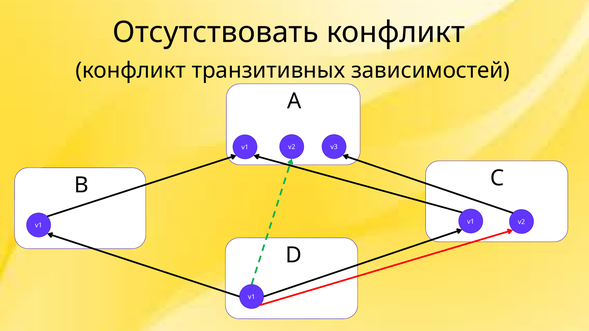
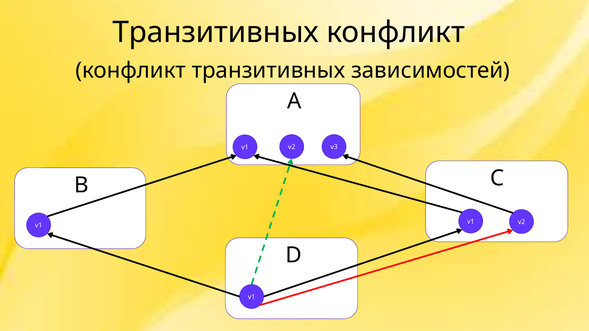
Отсутствовать: Отсутствовать -> Транзитивных (216, 32)
